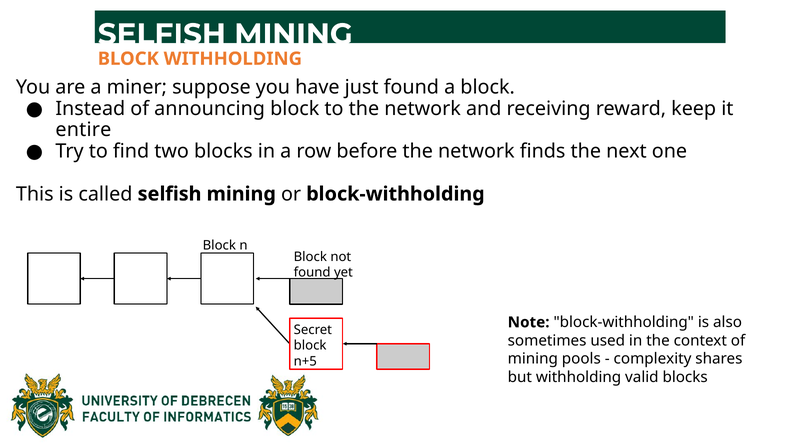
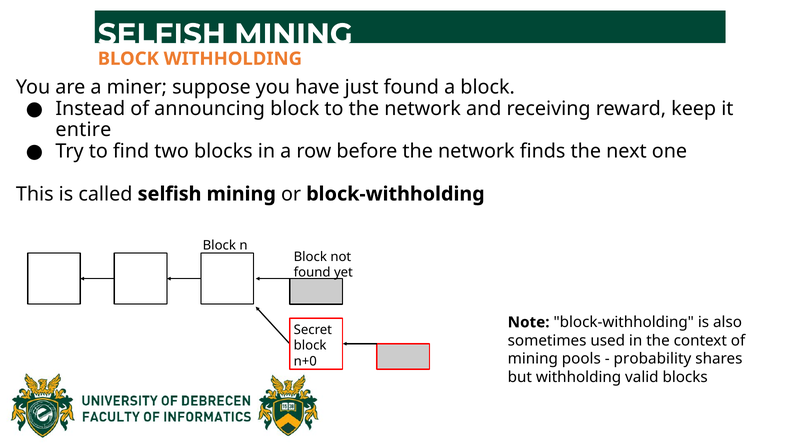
complexity: complexity -> probability (652, 358)
n+5: n+5 -> n+0 (305, 361)
